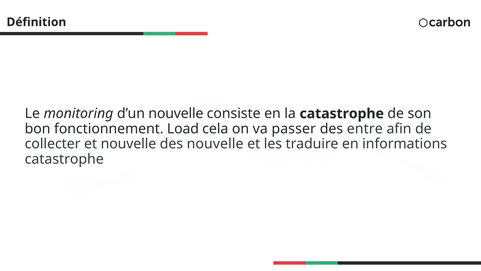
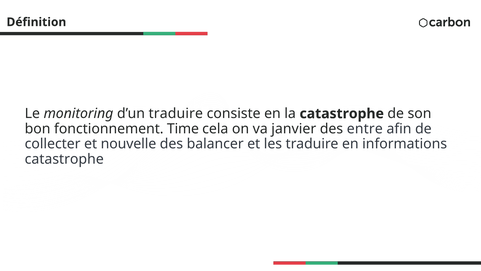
d’un nouvelle: nouvelle -> traduire (176, 113)
Load: Load -> Time (183, 129)
passer: passer -> janvier (294, 129)
des nouvelle: nouvelle -> balancer (215, 144)
